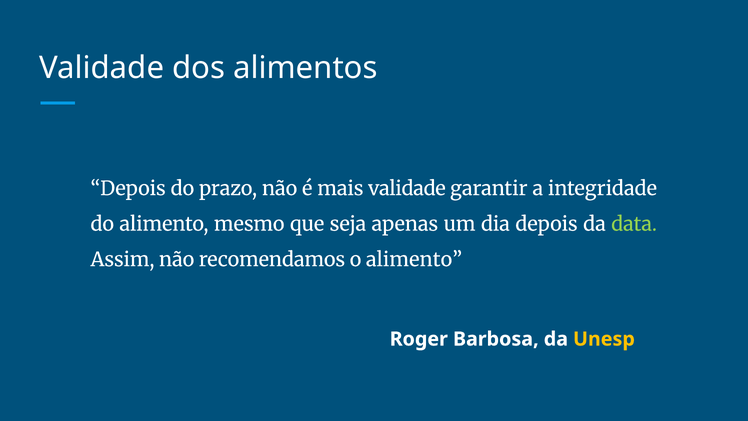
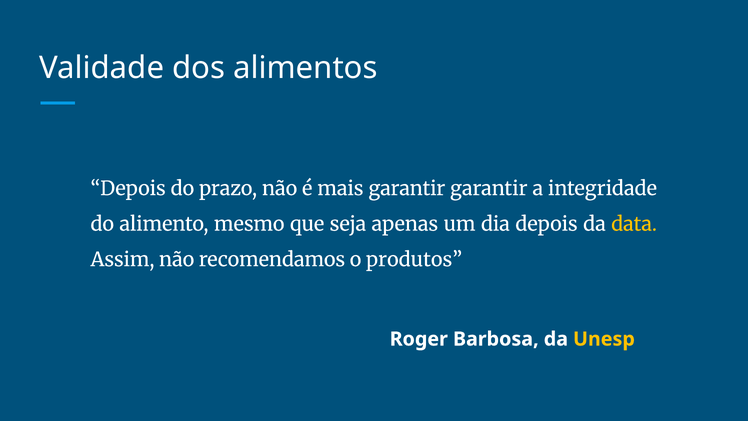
mais validade: validade -> garantir (407, 189)
data colour: light green -> yellow (634, 224)
o alimento: alimento -> produtos (414, 260)
